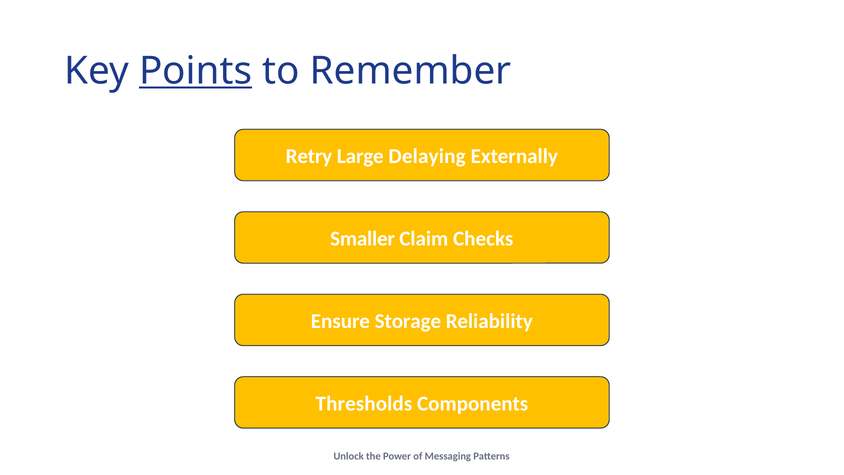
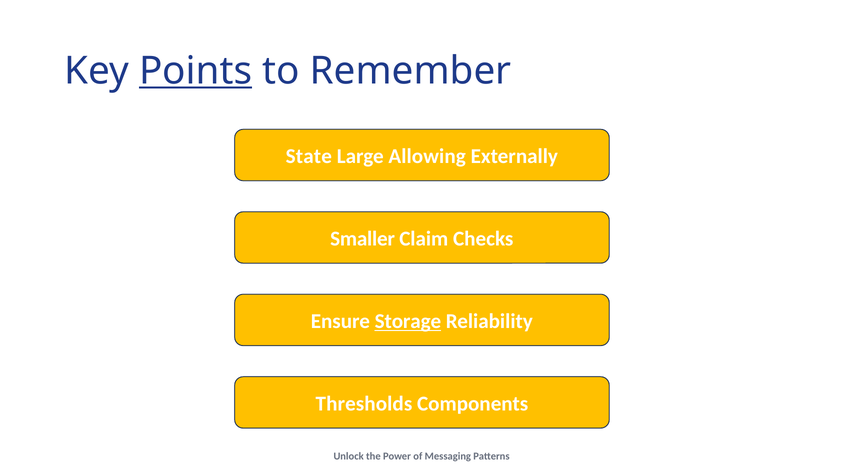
Retry: Retry -> State (309, 156)
Delaying: Delaying -> Allowing (427, 156)
Storage underline: none -> present (408, 321)
